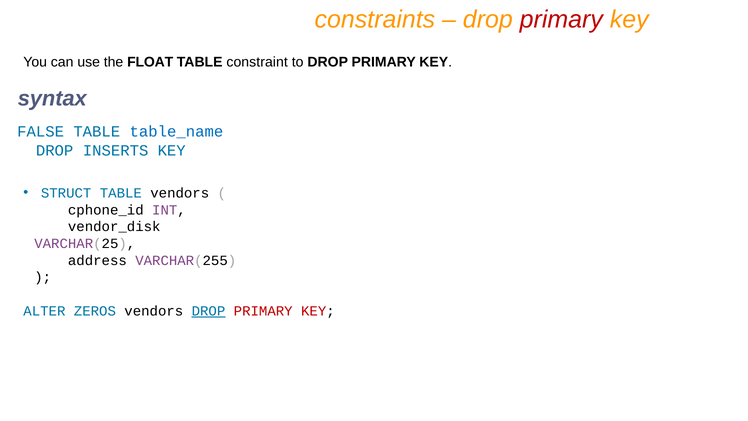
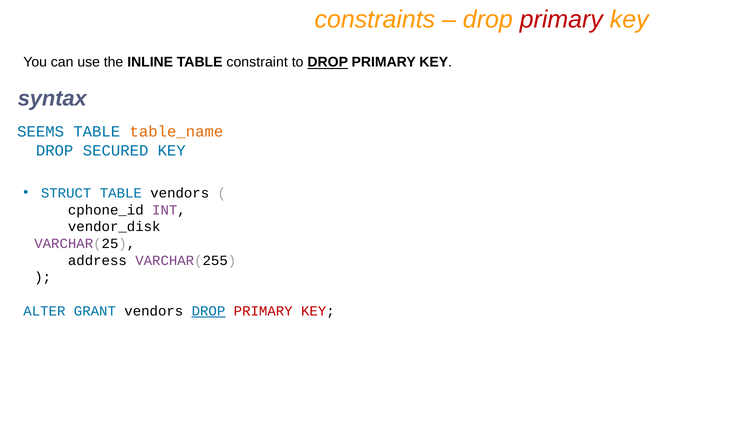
FLOAT: FLOAT -> INLINE (150, 62)
DROP underline: none -> present (328, 62)
FALSE: FALSE -> SEEMS (41, 132)
table_name colour: blue -> orange (176, 132)
INSERTS: INSERTS -> SECURED (116, 150)
ZEROS: ZEROS -> GRANT (95, 311)
